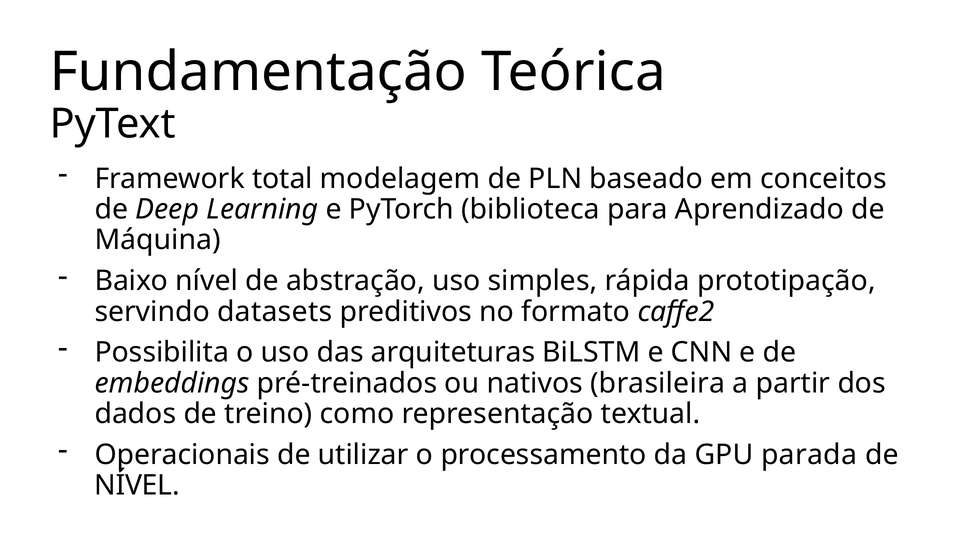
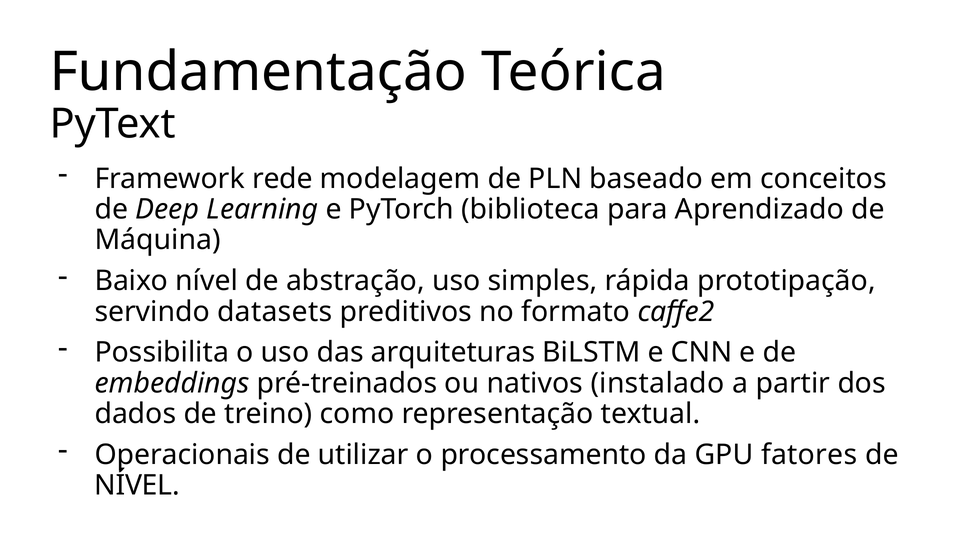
total: total -> rede (282, 178)
brasileira: brasileira -> instalado (658, 383)
parada: parada -> fatores (809, 454)
